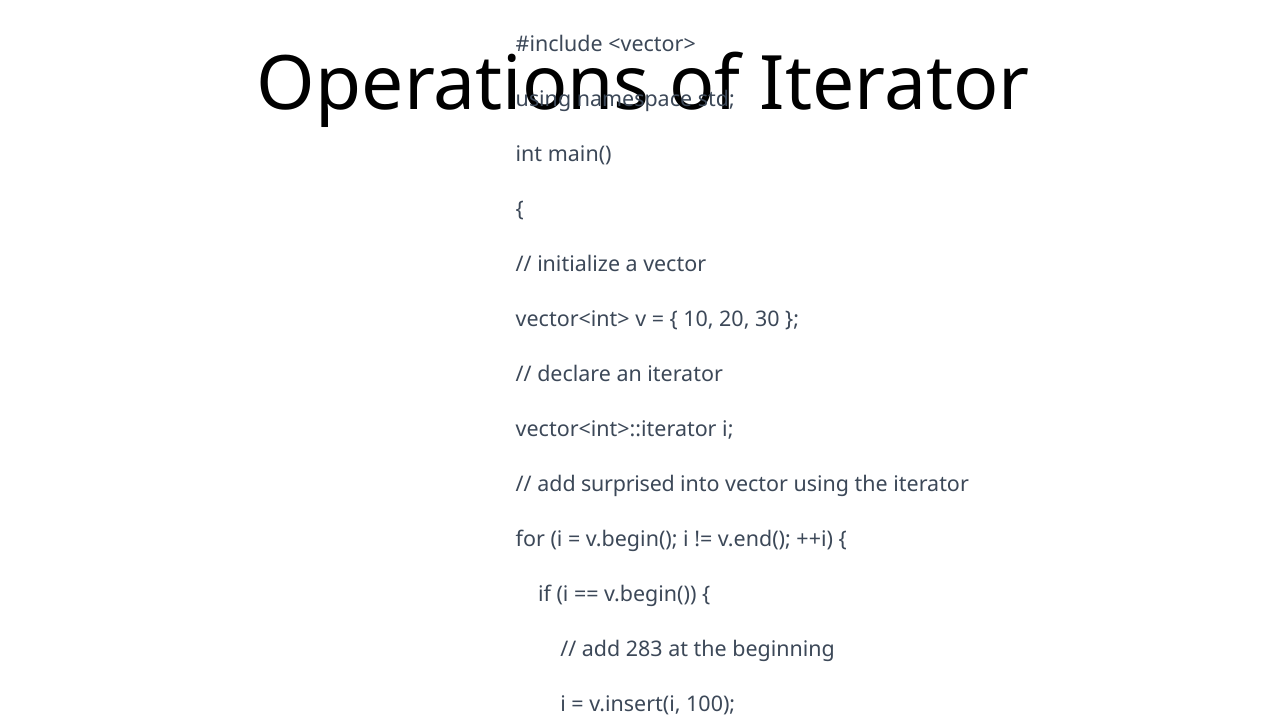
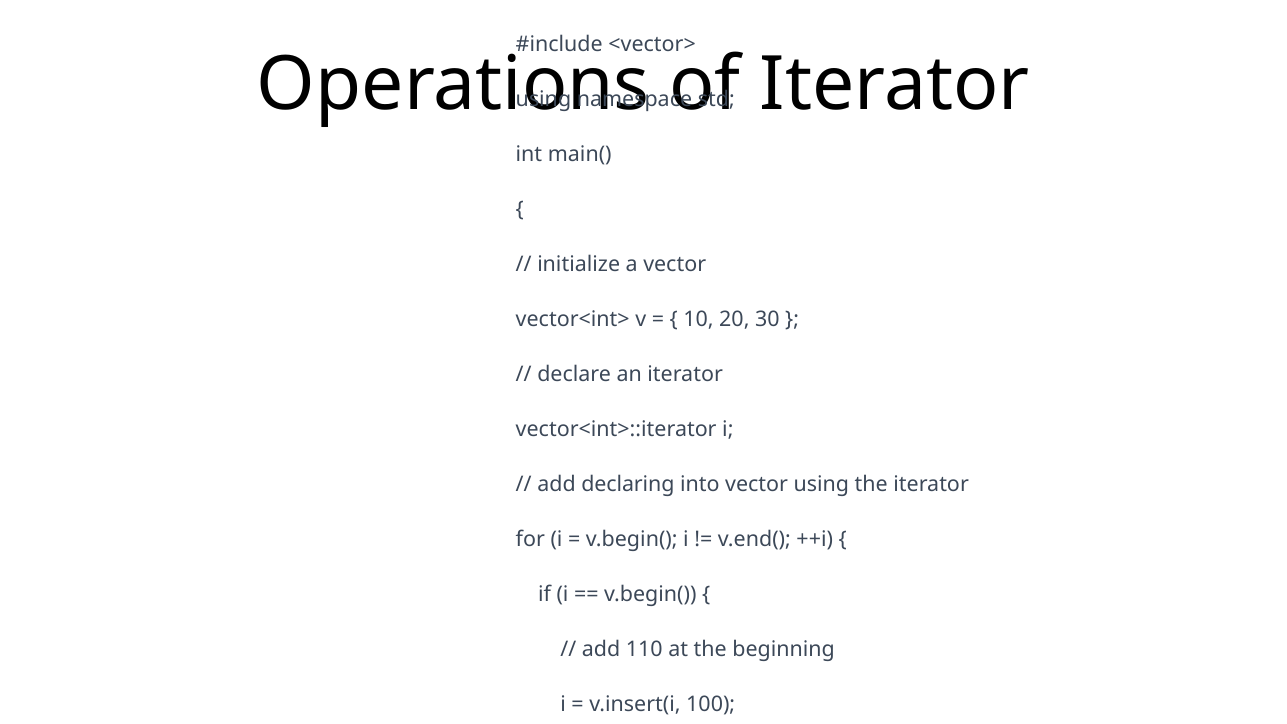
surprised: surprised -> declaring (628, 484)
283: 283 -> 110 (644, 649)
